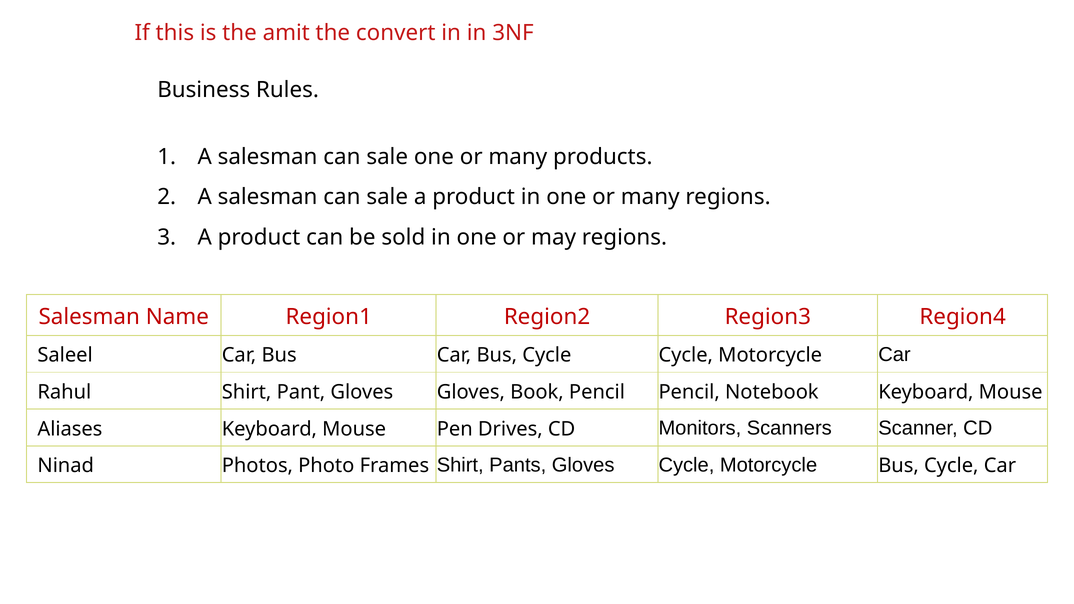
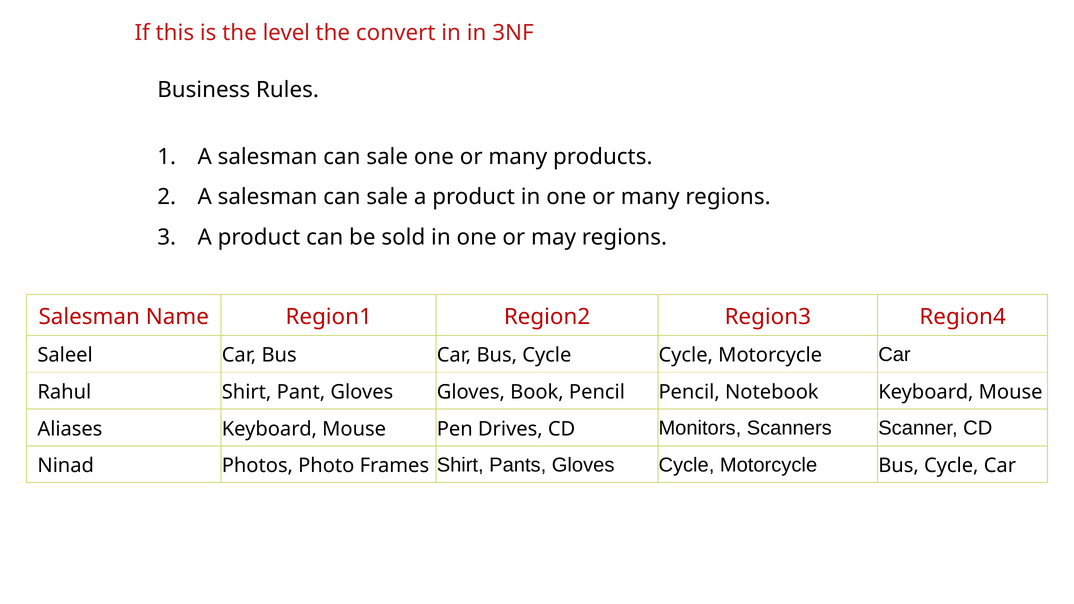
amit: amit -> level (286, 33)
